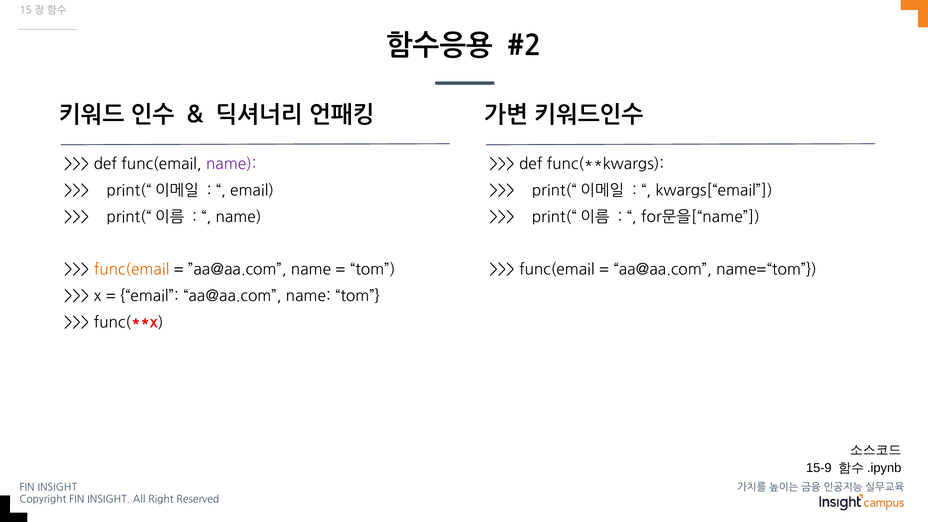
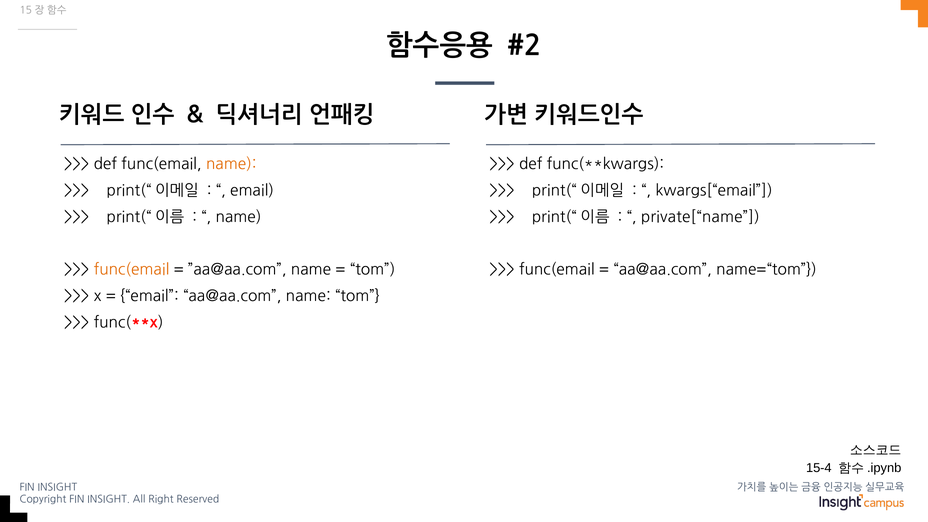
name colour: purple -> orange (231, 164)
for문을[“name: for문을[“name -> private[“name (700, 217)
15-9: 15-9 -> 15-4 (819, 468)
